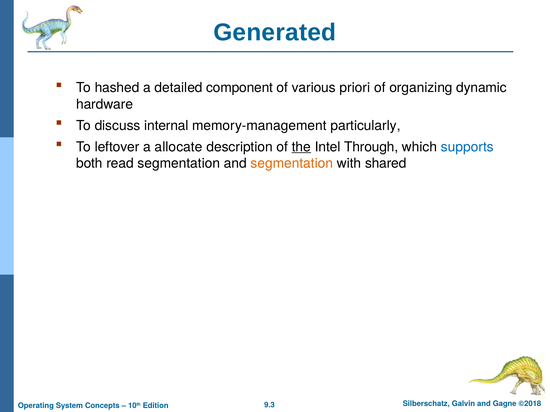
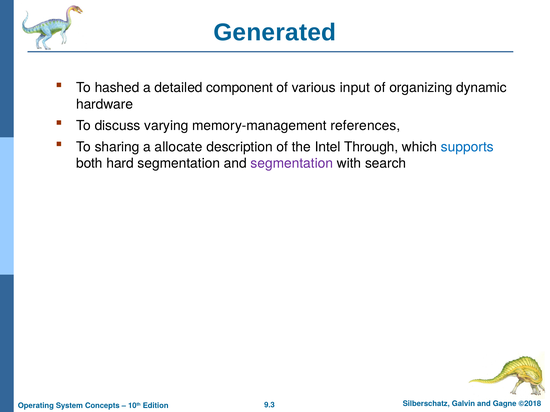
priori: priori -> input (355, 88)
internal: internal -> varying (166, 126)
particularly: particularly -> references (365, 126)
leftover: leftover -> sharing (117, 147)
the underline: present -> none (301, 147)
read: read -> hard (120, 163)
segmentation colour: orange -> purple (292, 163)
shared: shared -> search (386, 163)
